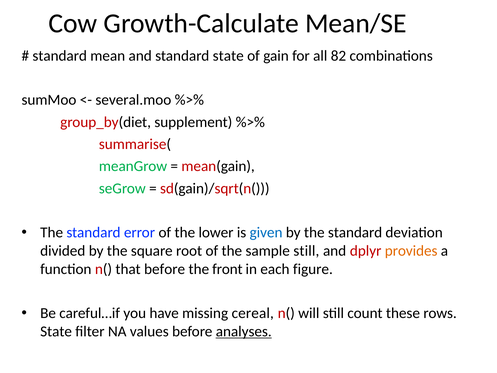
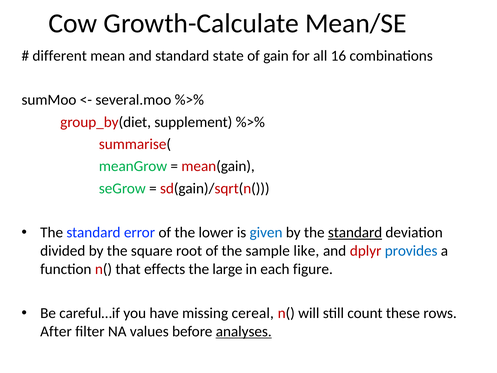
standard: standard -> different (60, 56)
82: 82 -> 16 (338, 56)
standard underline: none -> present (355, 232)
sample still: still -> like (306, 251)
provides colour: orange -> blue (411, 251)
that before: before -> effects (165, 269)
front: front -> large (227, 269)
State: State -> After (56, 331)
